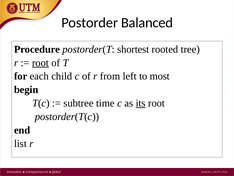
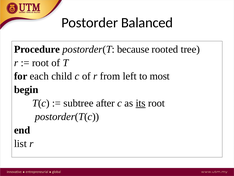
shortest: shortest -> because (133, 49)
root underline: present -> none (40, 63)
time: time -> after (105, 103)
